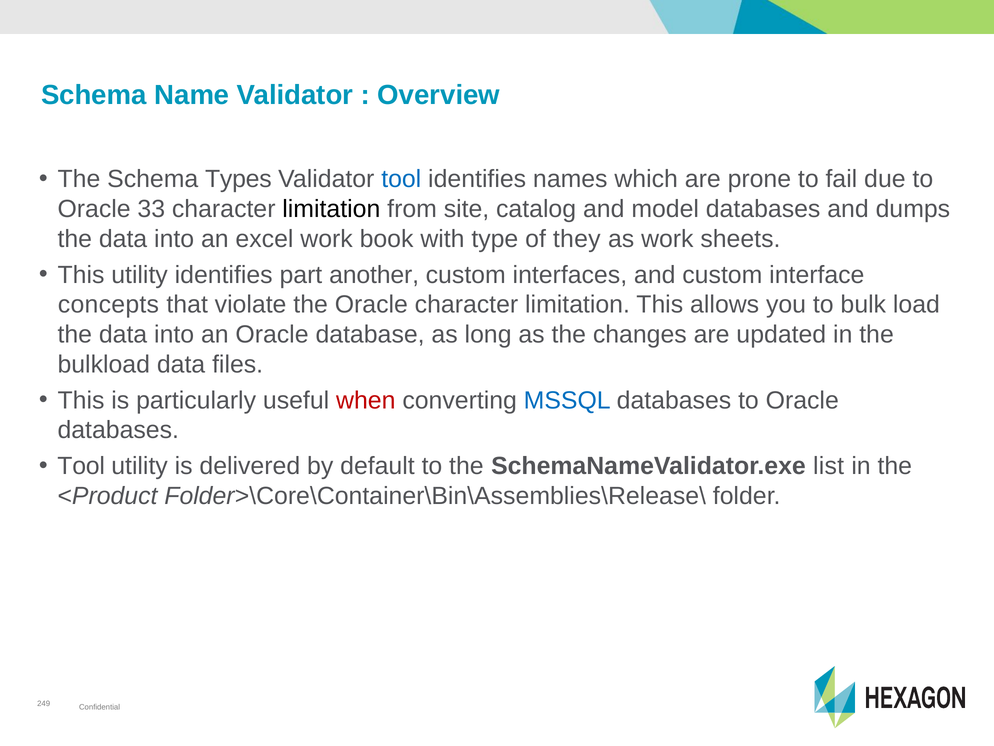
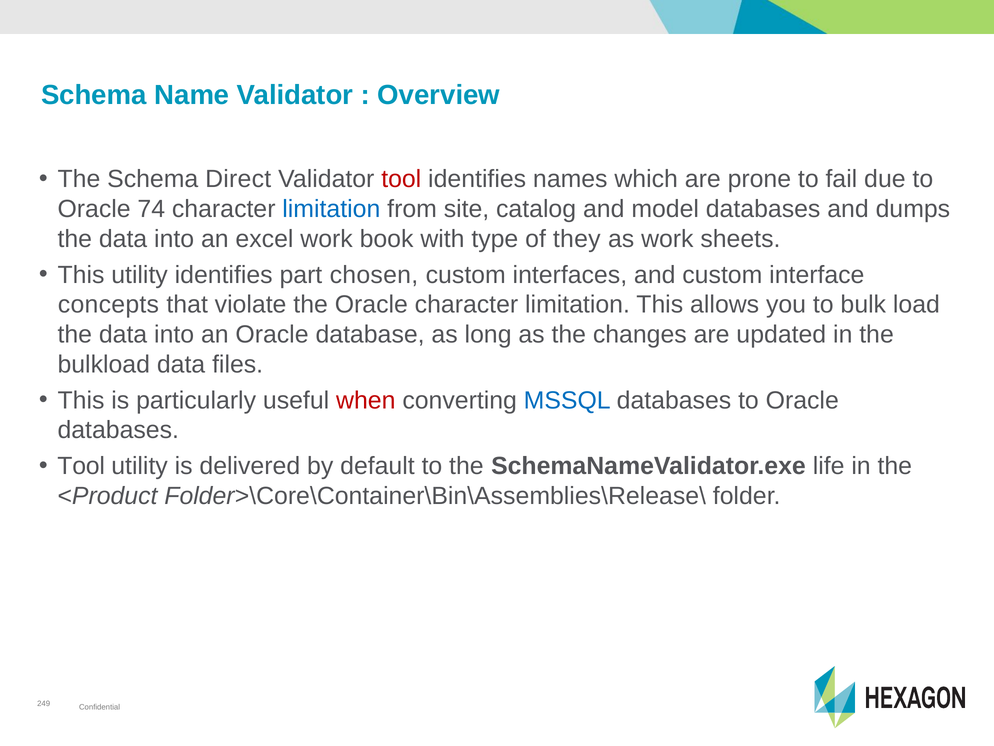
Types: Types -> Direct (238, 179)
tool colour: blue -> red (401, 179)
33: 33 -> 74 (151, 209)
limitation colour: black -> blue (331, 209)
another: another -> chosen (374, 275)
list: list -> life (829, 466)
